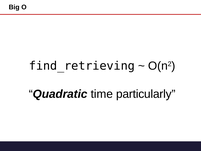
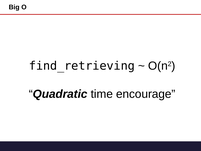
particularly: particularly -> encourage (146, 94)
